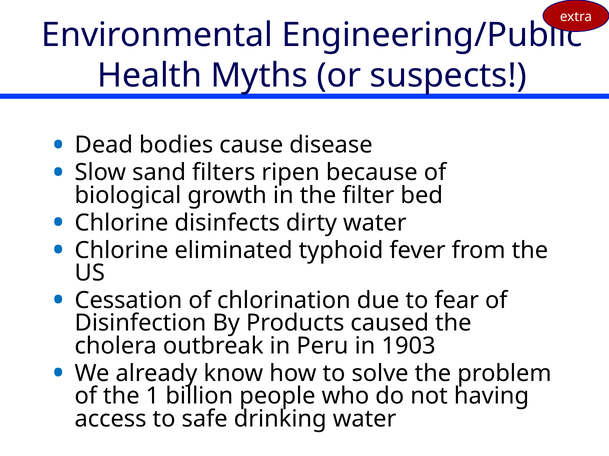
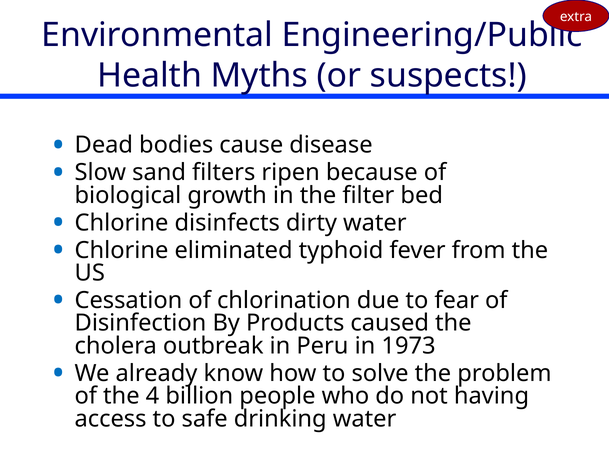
1903: 1903 -> 1973 (409, 346)
1: 1 -> 4 (153, 397)
